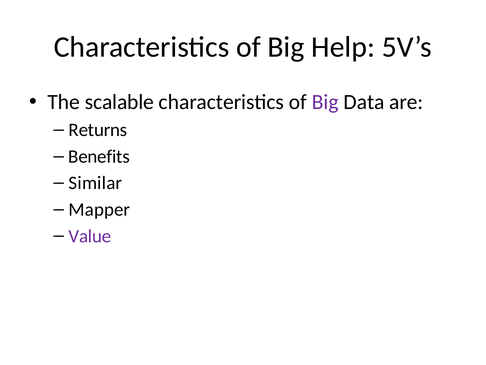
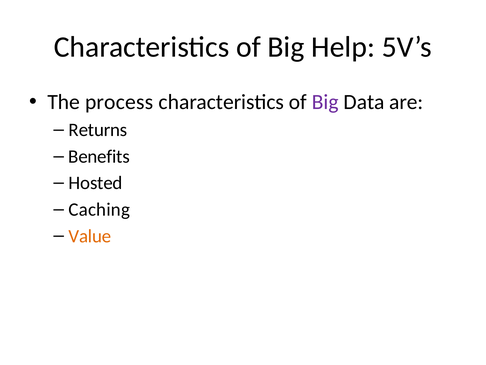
scalable: scalable -> process (119, 102)
Similar: Similar -> Hosted (96, 183)
Mapper: Mapper -> Caching (99, 209)
Value colour: purple -> orange (90, 236)
